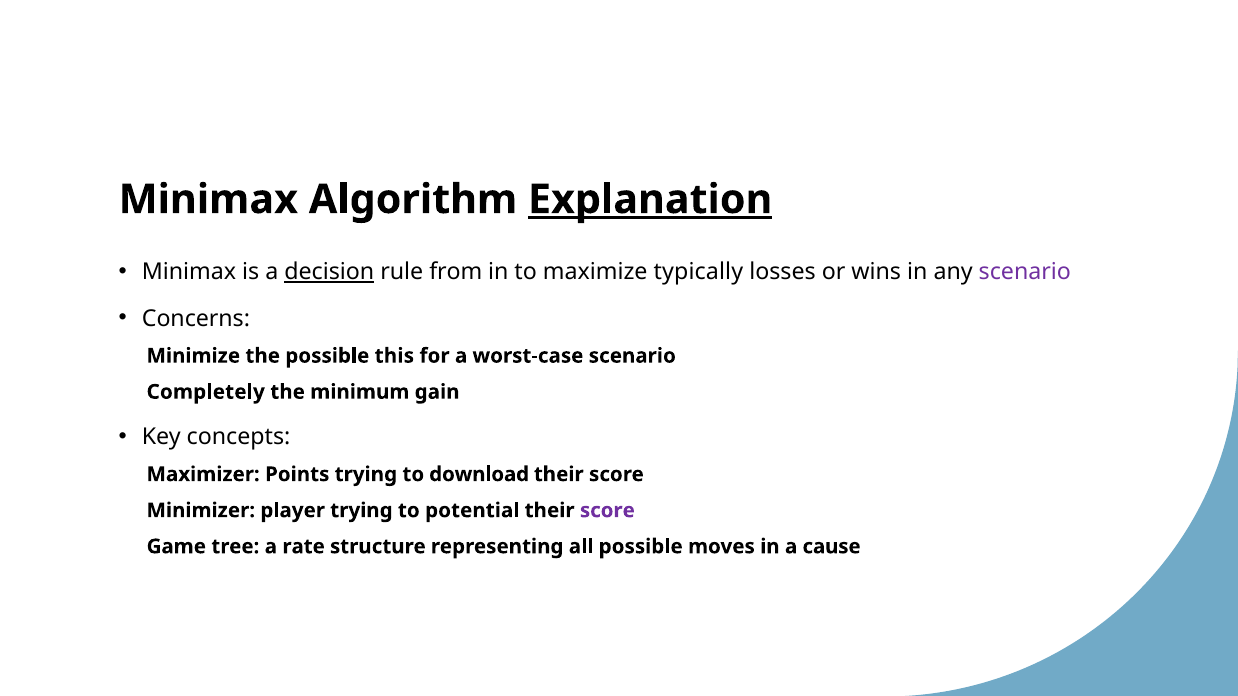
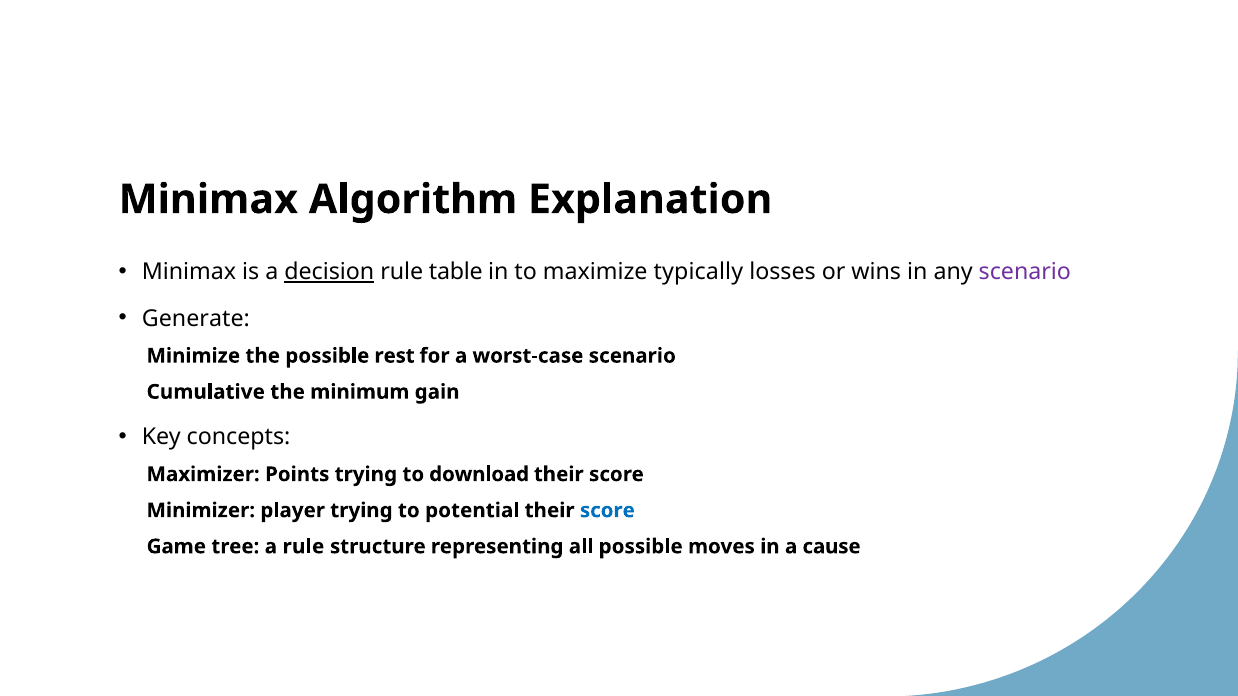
Explanation underline: present -> none (650, 200)
from: from -> table (456, 272)
Concerns: Concerns -> Generate (196, 319)
this: this -> rest (395, 356)
Completely: Completely -> Cumulative (206, 392)
score colour: purple -> blue (607, 511)
a rate: rate -> rule (303, 547)
